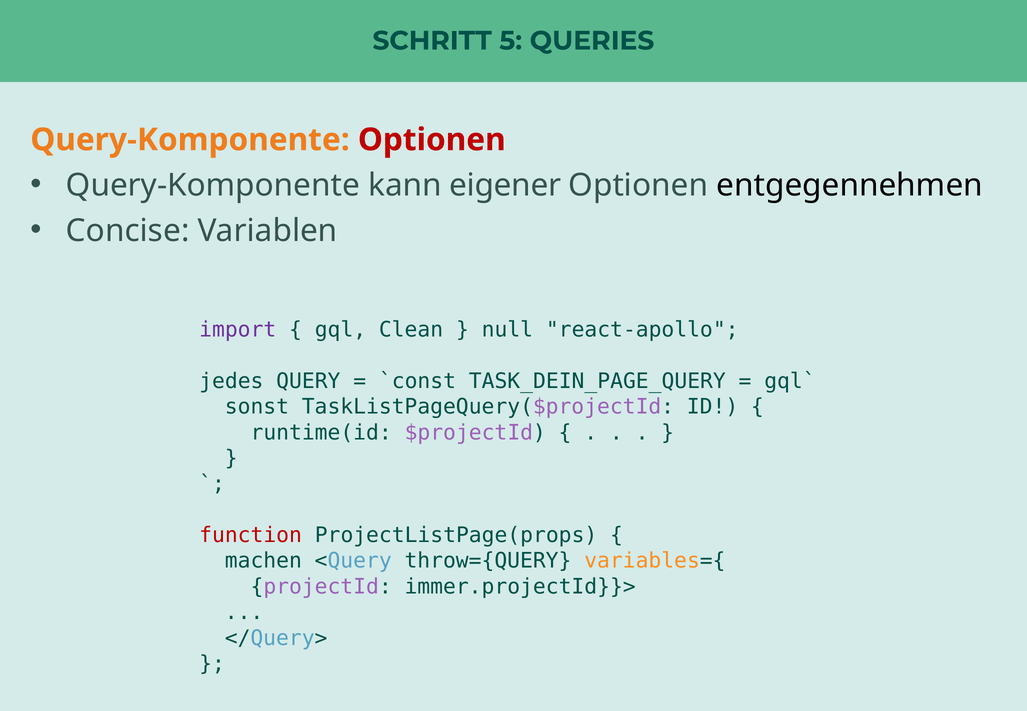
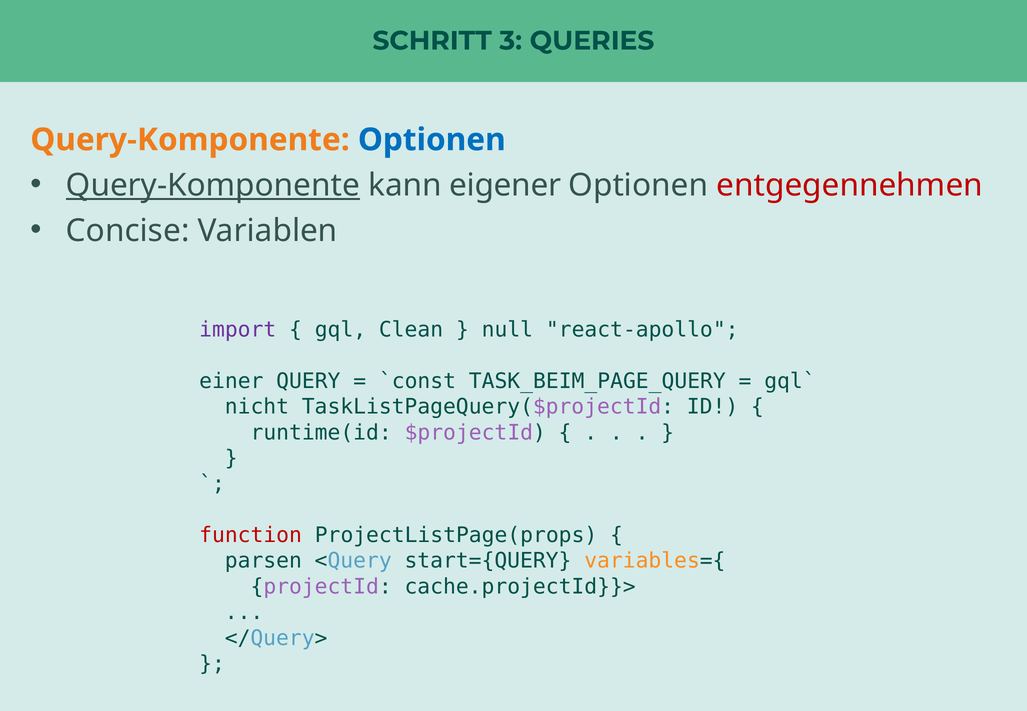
5: 5 -> 3 (511, 41)
Optionen colour: red -> blue (432, 140)
Query-Komponente underline: none -> present (213, 185)
entgegennehmen colour: black -> red (850, 185)
jedes: jedes -> einer (231, 381)
TASK_DEIN_PAGE_QUERY: TASK_DEIN_PAGE_QUERY -> TASK_BEIM_PAGE_QUERY (597, 381)
sonst: sonst -> nicht (257, 407)
machen: machen -> parsen (263, 561)
throw={QUERY: throw={QUERY -> start={QUERY (488, 561)
immer.projectId}}>: immer.projectId}}> -> cache.projectId}}> (520, 587)
